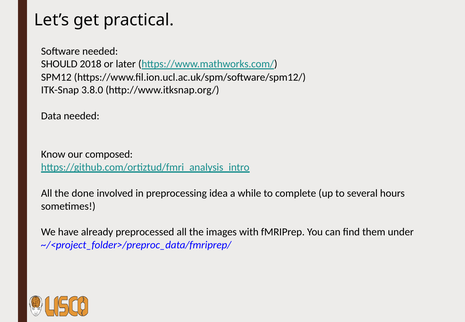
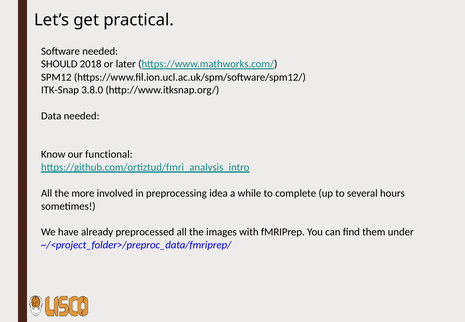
composed: composed -> functional (109, 154)
done: done -> more (83, 193)
